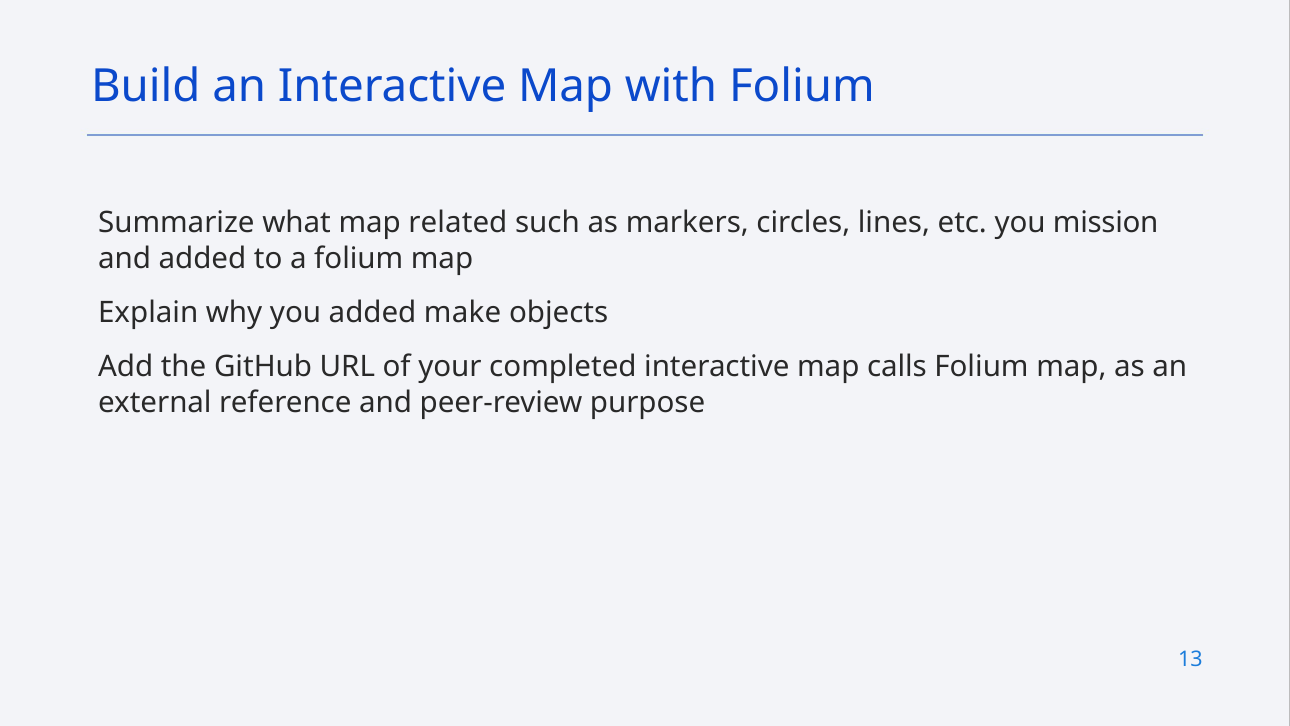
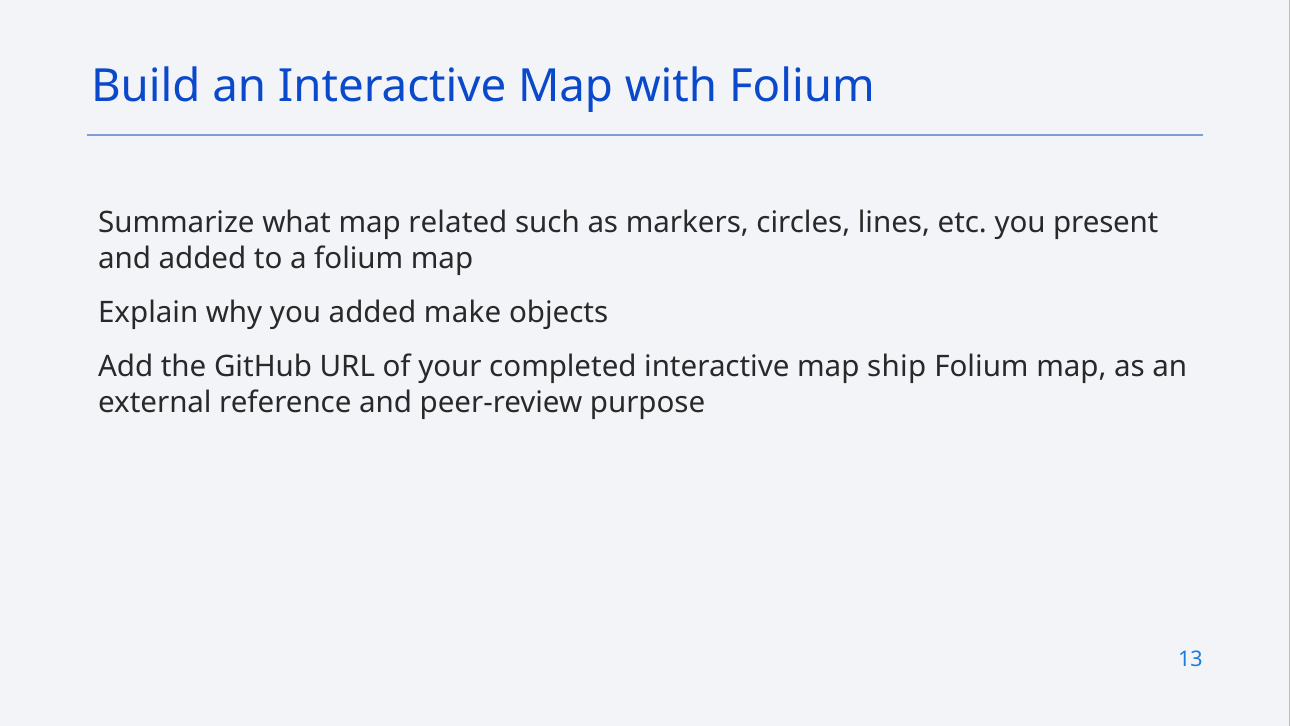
mission: mission -> present (1106, 223)
calls: calls -> ship (897, 367)
